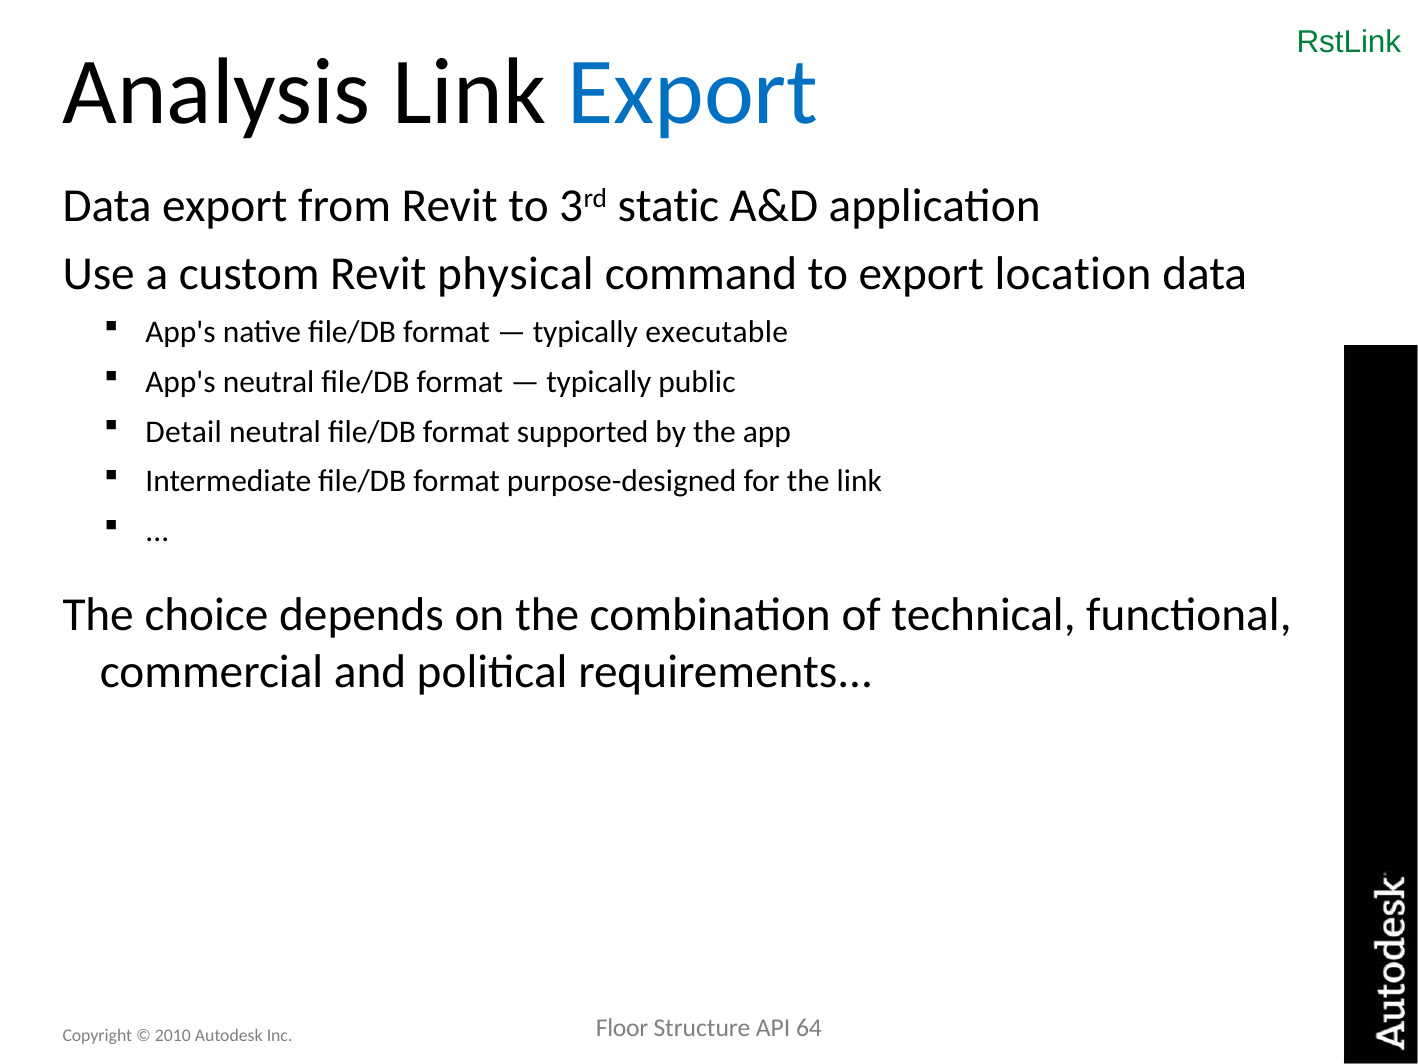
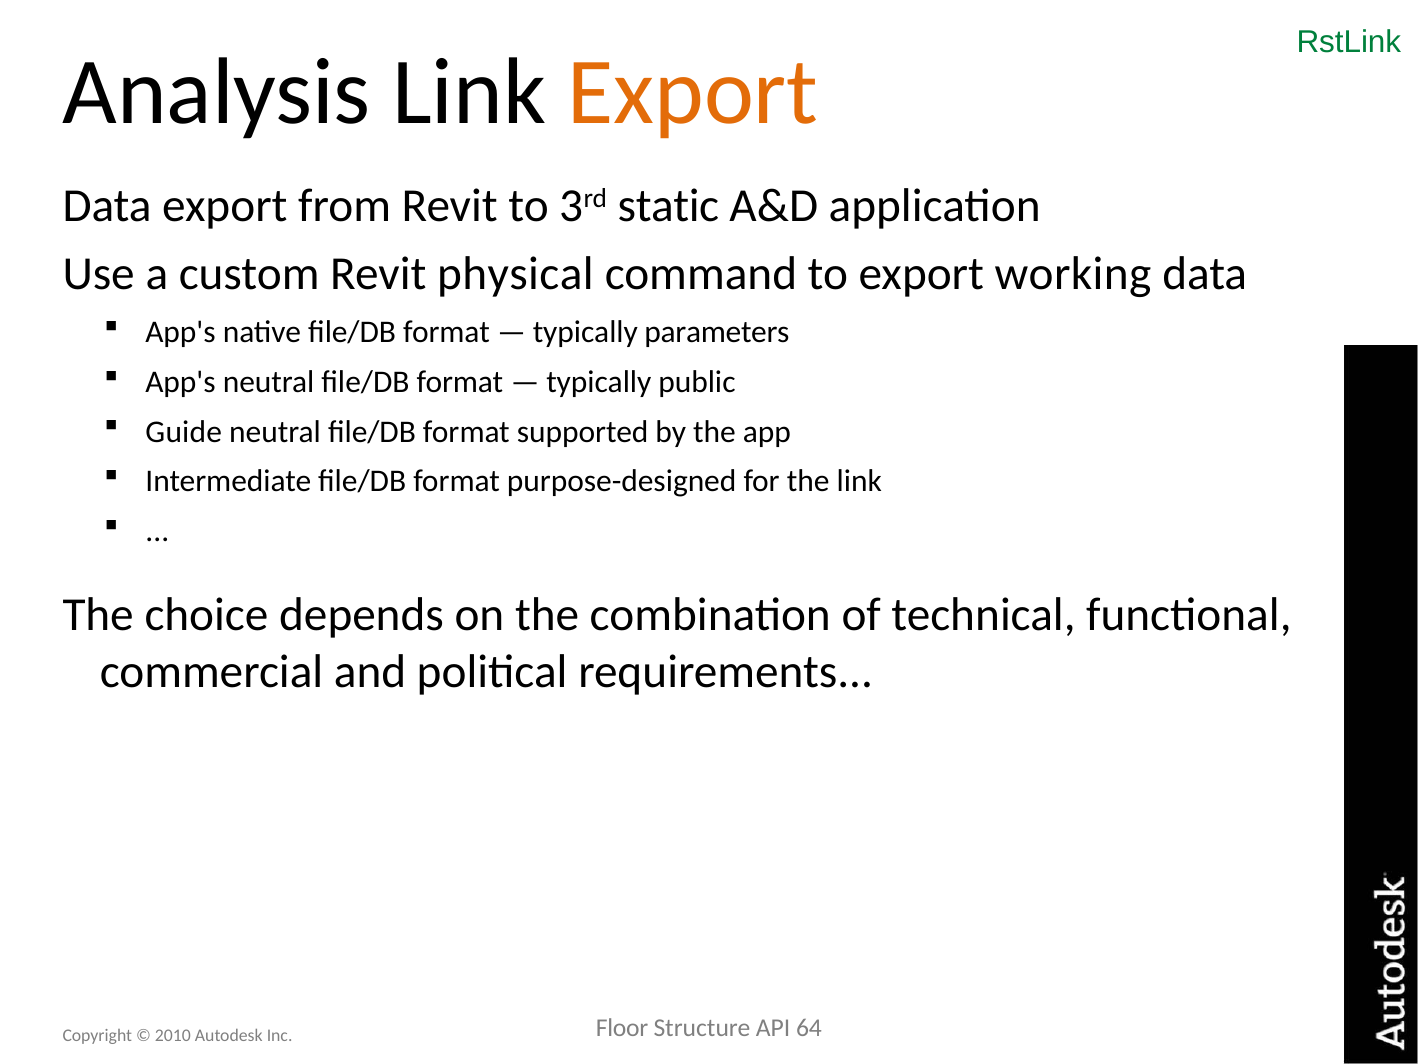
Export colour: blue -> orange (693, 93)
location: location -> working (1073, 274)
executable: executable -> parameters (717, 332)
Detail: Detail -> Guide (184, 431)
